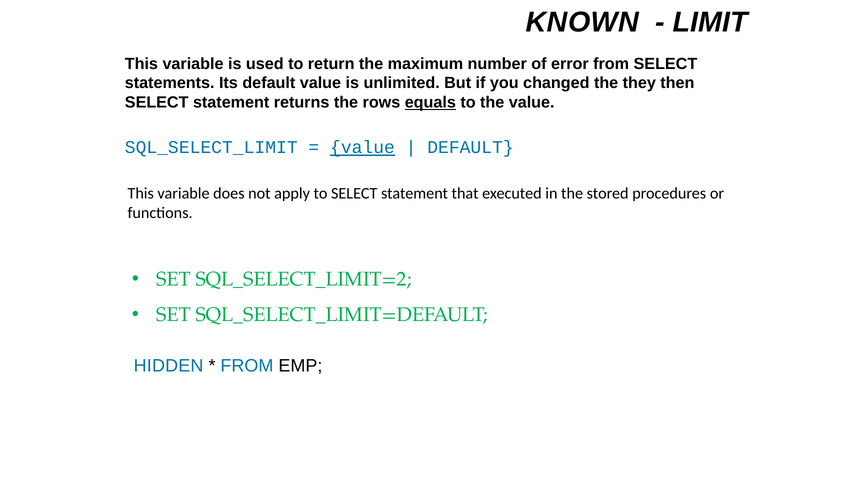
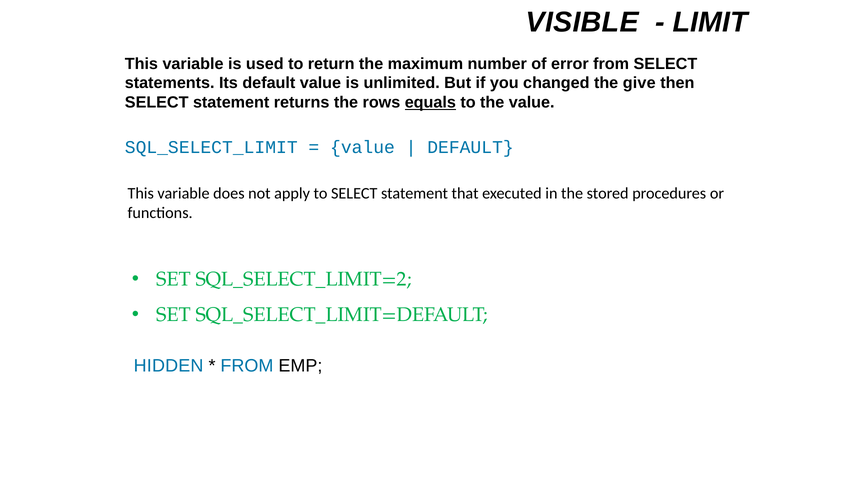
KNOWN: KNOWN -> VISIBLE (582, 22)
they: they -> give (639, 83)
value underline: present -> none (362, 147)
